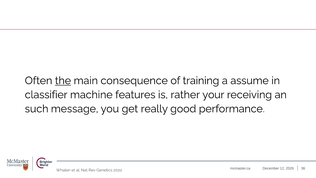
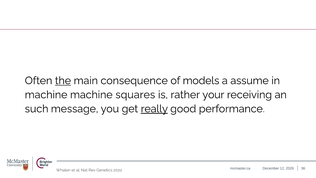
training: training -> models (201, 81)
classifier: classifier -> machine (46, 95)
features: features -> squares (135, 95)
really underline: none -> present (154, 109)
